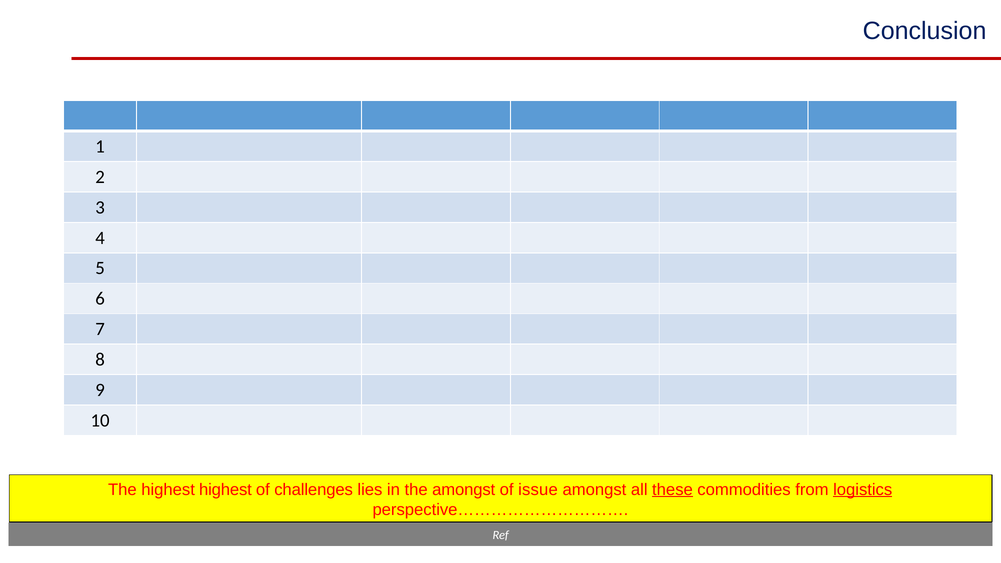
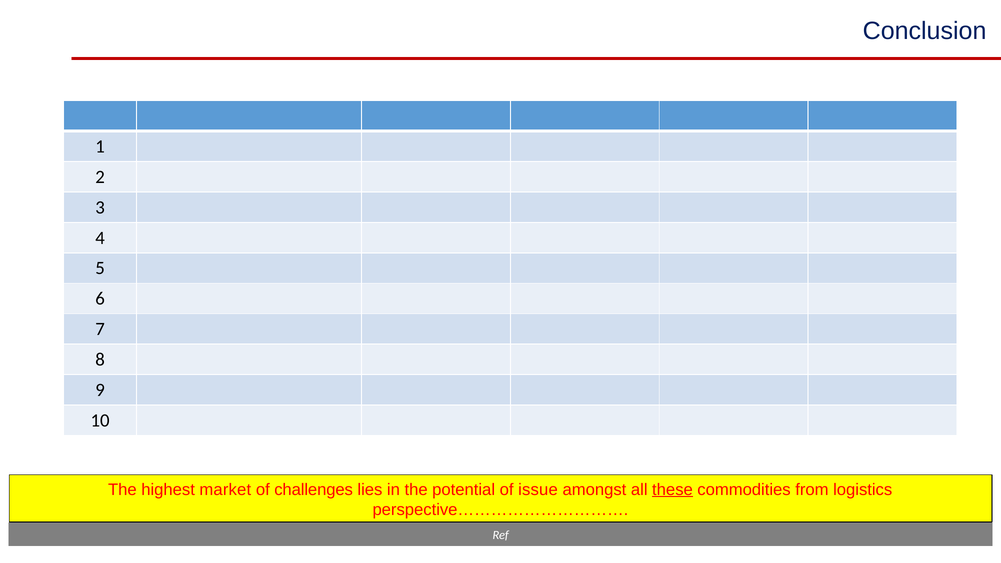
highest highest: highest -> market (225, 490)
the amongst: amongst -> potential (464, 490)
logistics underline: present -> none (863, 490)
